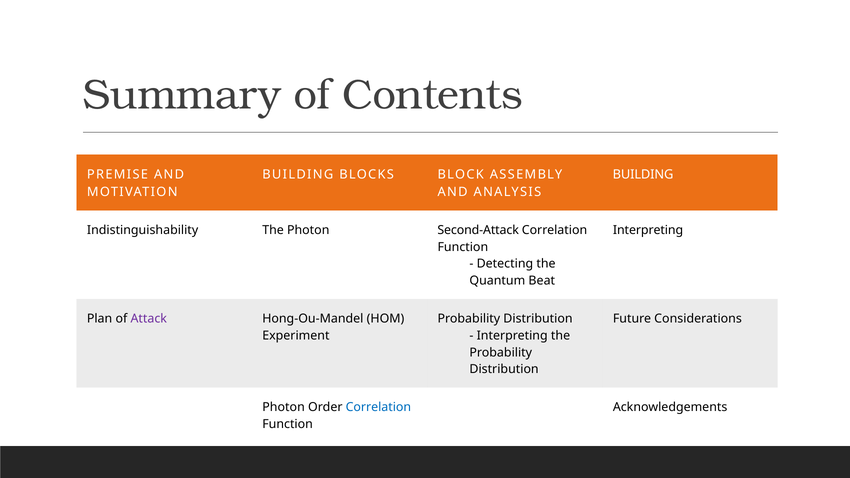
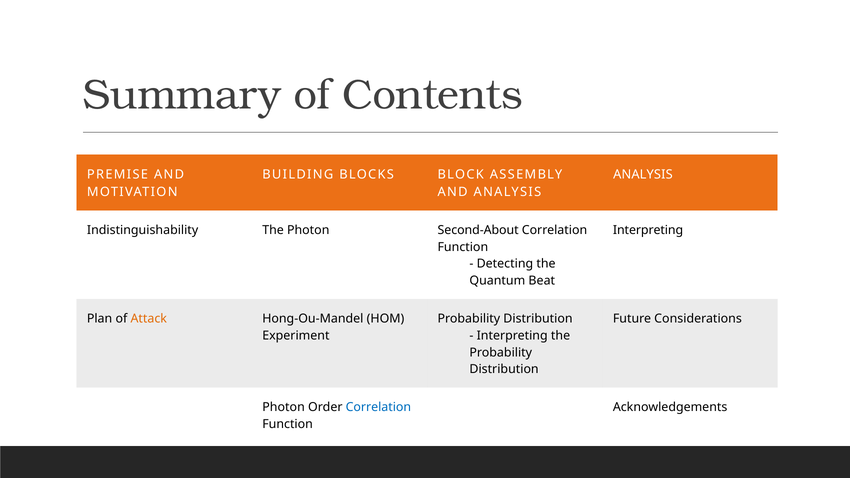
BUILDING: BUILDING -> ANALYSIS (643, 175)
Second-Attack: Second-Attack -> Second-About (478, 230)
Attack colour: purple -> orange (149, 319)
